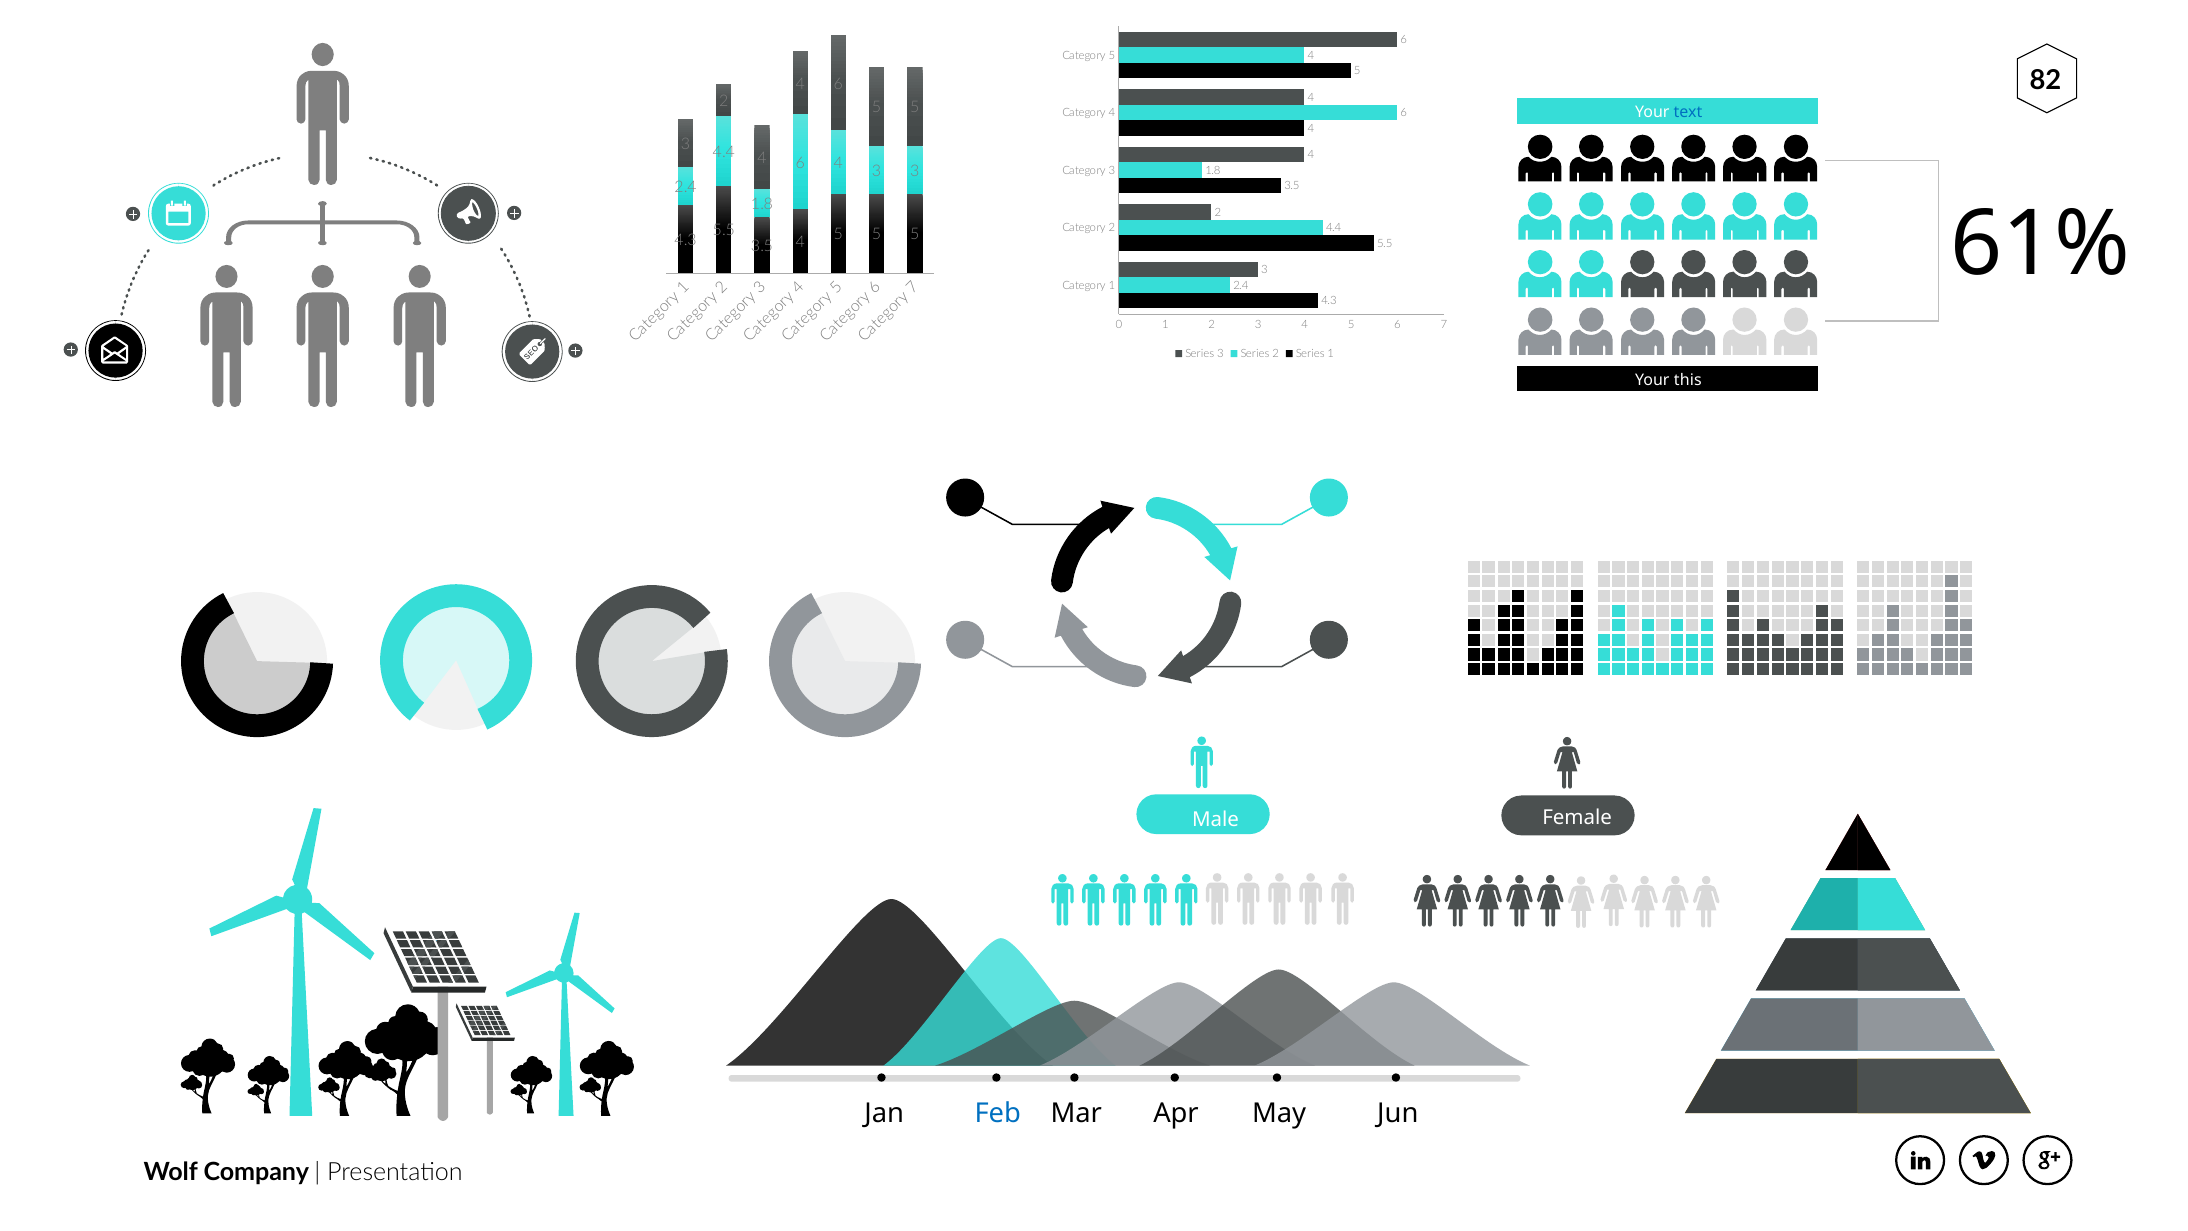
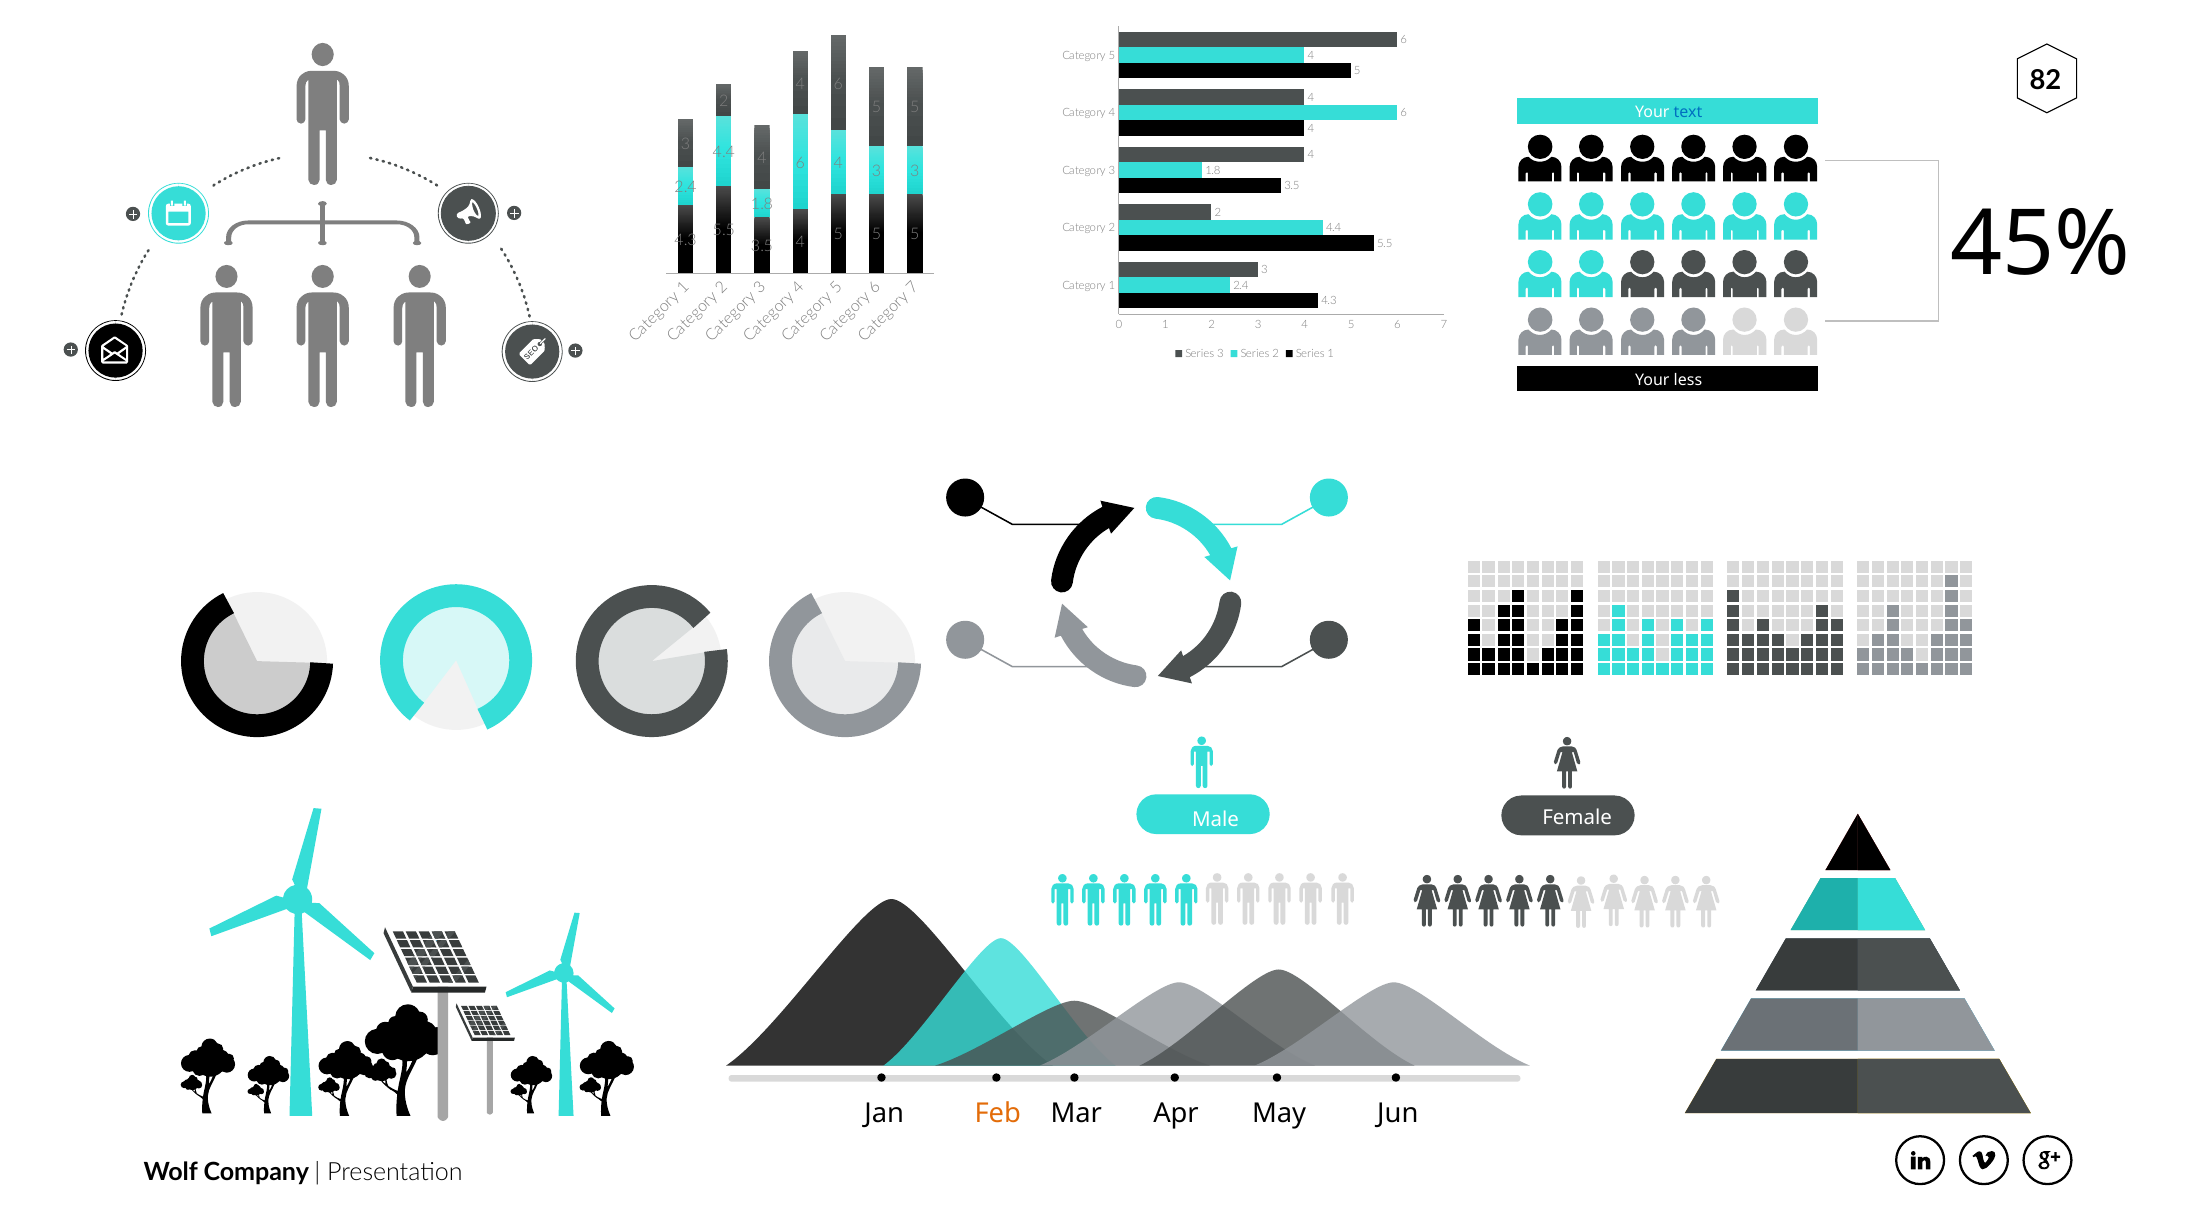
61%: 61% -> 45% (2041, 244)
this: this -> less (1688, 380)
Feb colour: blue -> orange (998, 1113)
